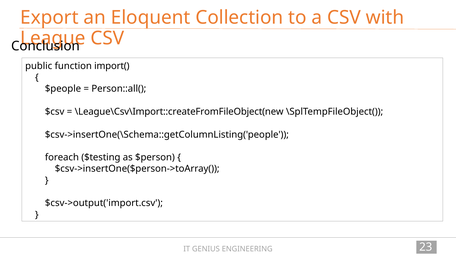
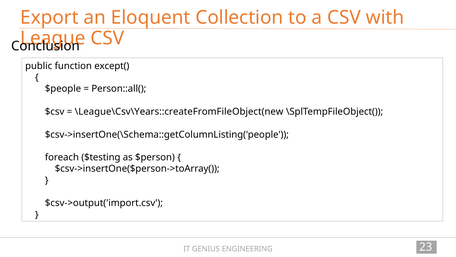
import(: import( -> except( (112, 66)
\League\Csv\Import::createFromFileObject(new: \League\Csv\Import::createFromFileObject(new -> \League\Csv\Years::createFromFileObject(new (179, 111)
